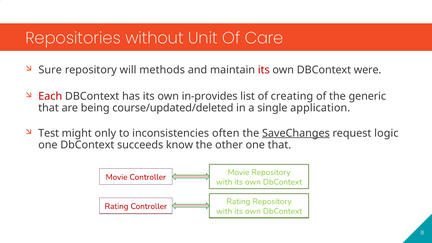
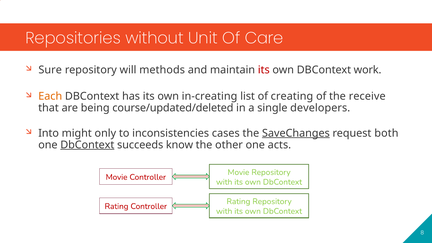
were: were -> work (368, 70)
Each colour: red -> orange (50, 96)
in-provides: in-provides -> in-creating (210, 96)
generic: generic -> receive (367, 96)
application: application -> developers (320, 108)
Test: Test -> Into (49, 133)
often: often -> cases (226, 133)
logic: logic -> both (386, 133)
DbContext underline: none -> present (87, 145)
one that: that -> acts (279, 145)
